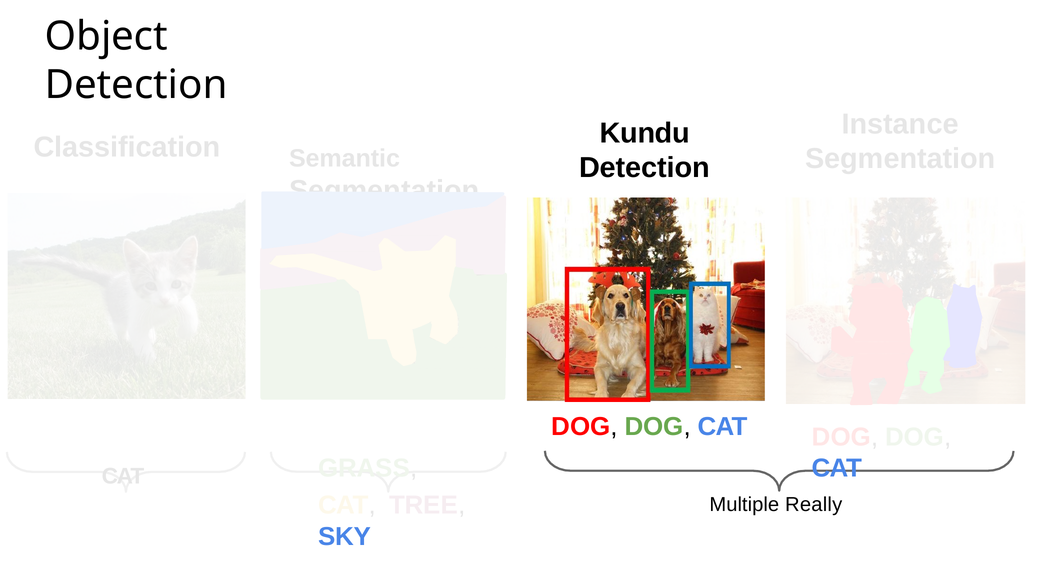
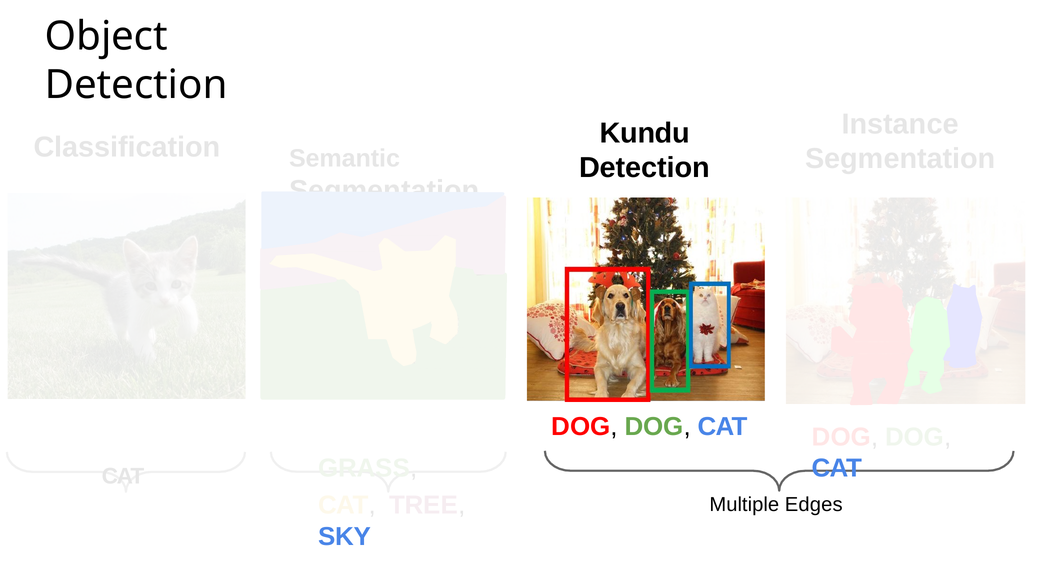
Really: Really -> Edges (814, 505)
